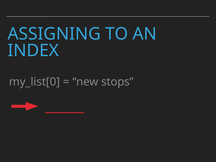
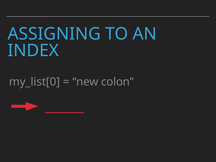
stops: stops -> colon (117, 82)
